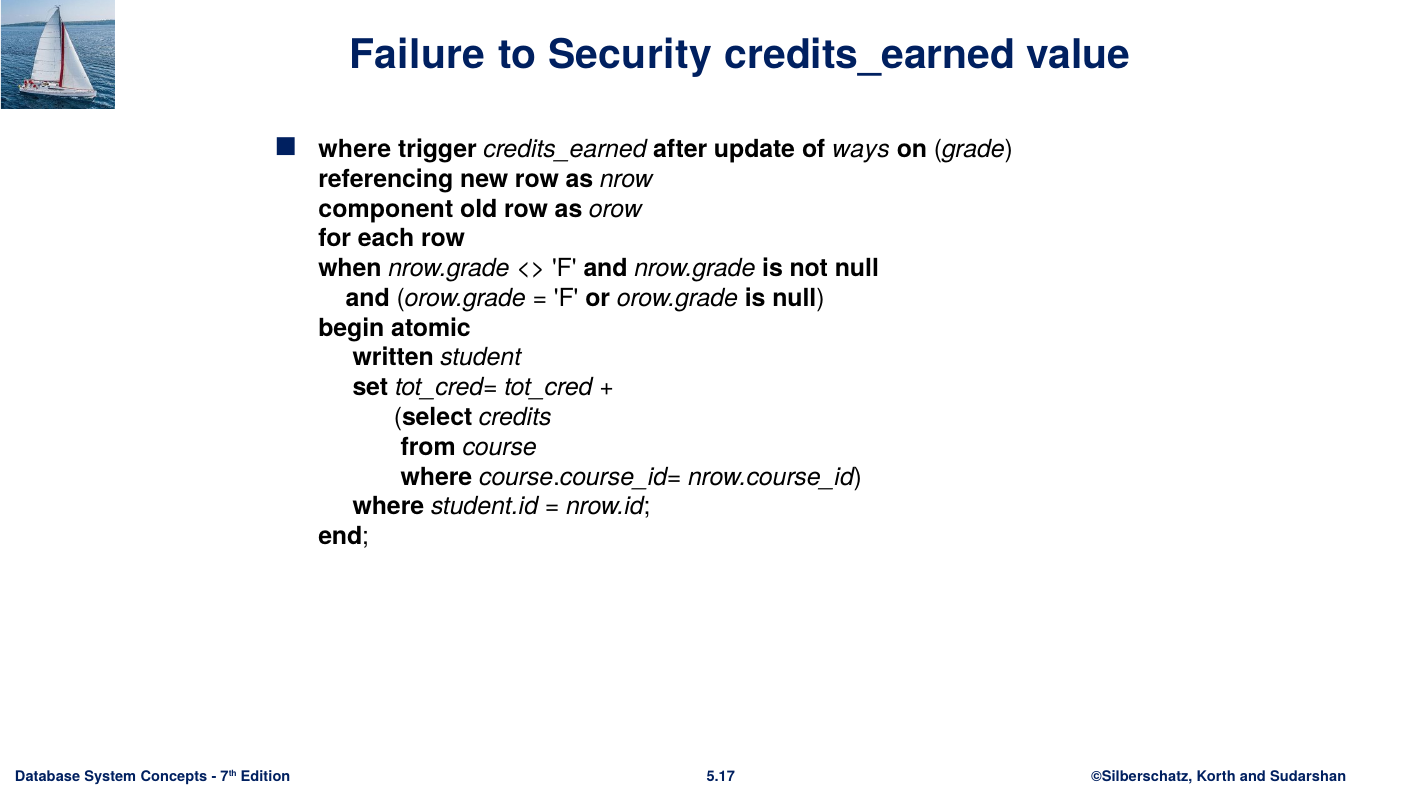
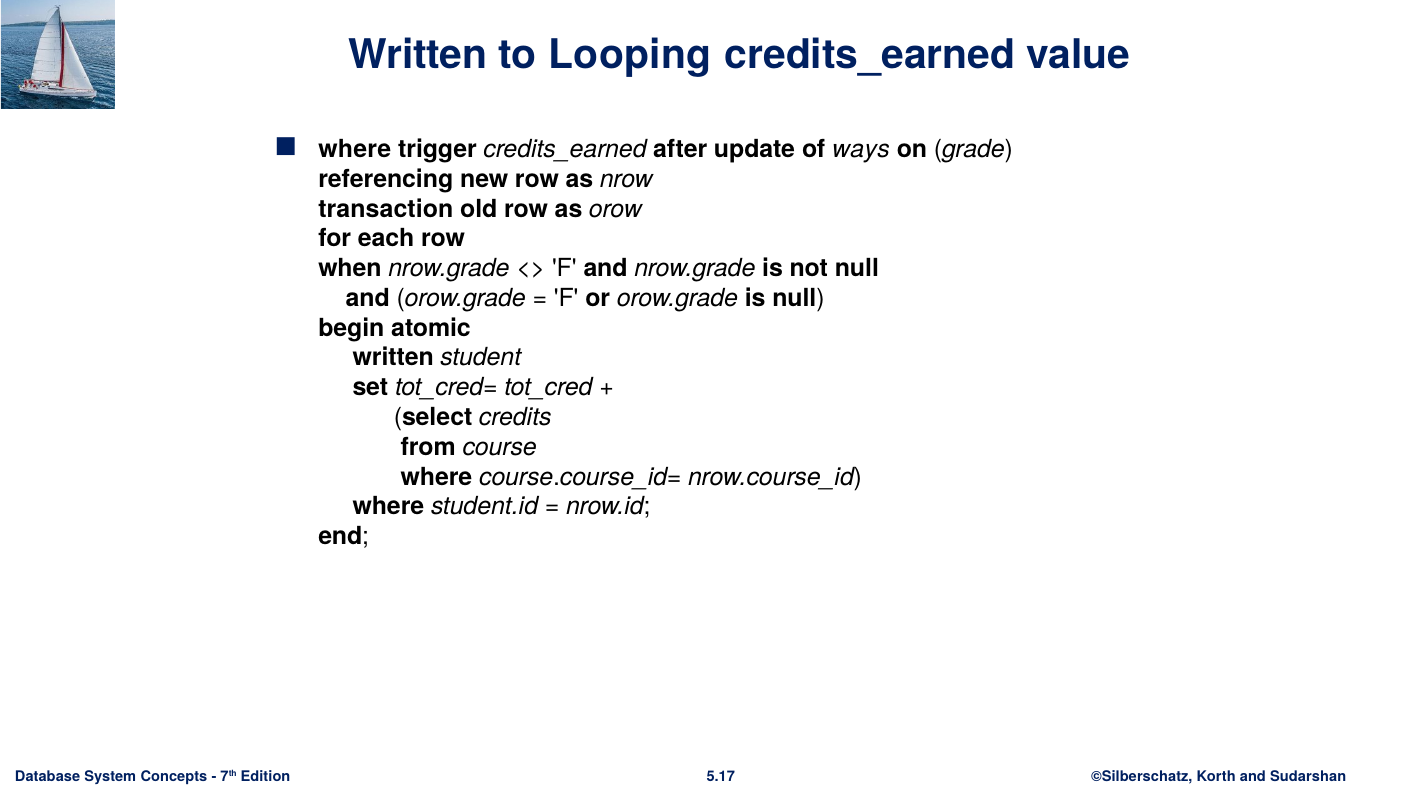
Failure: Failure -> Written (418, 55)
Security: Security -> Looping (630, 55)
component: component -> transaction (386, 209)
